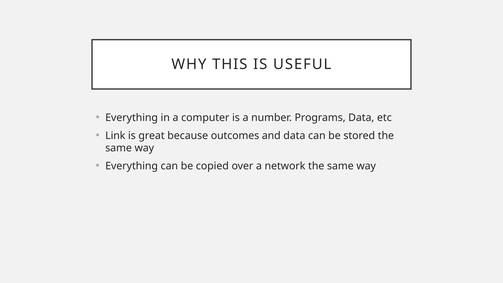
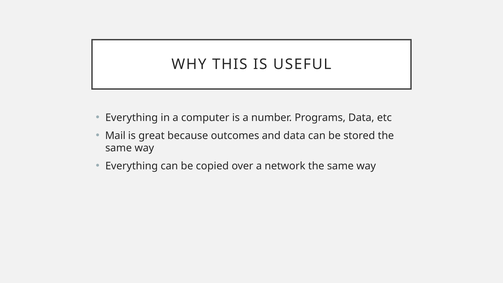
Link: Link -> Mail (115, 136)
